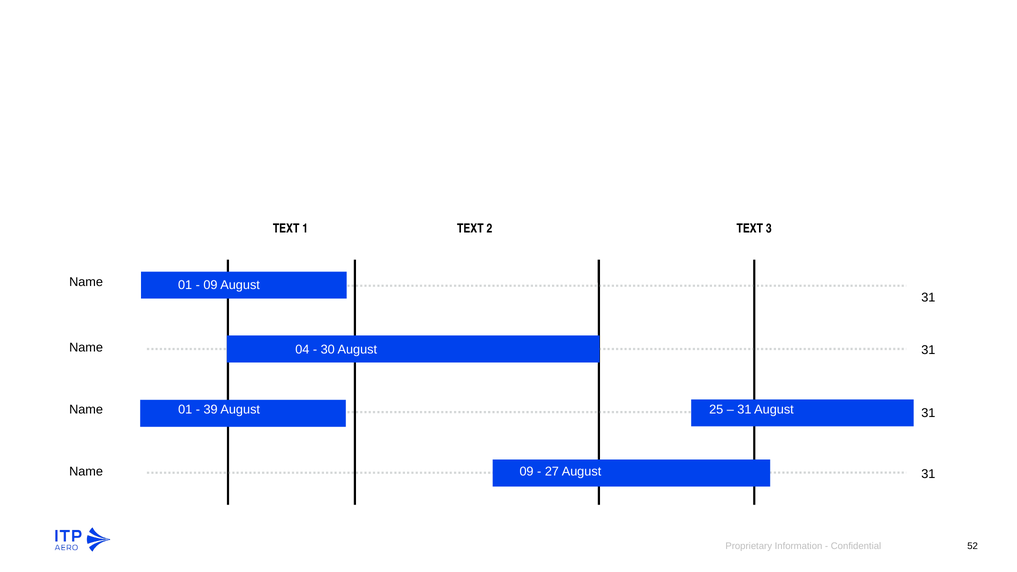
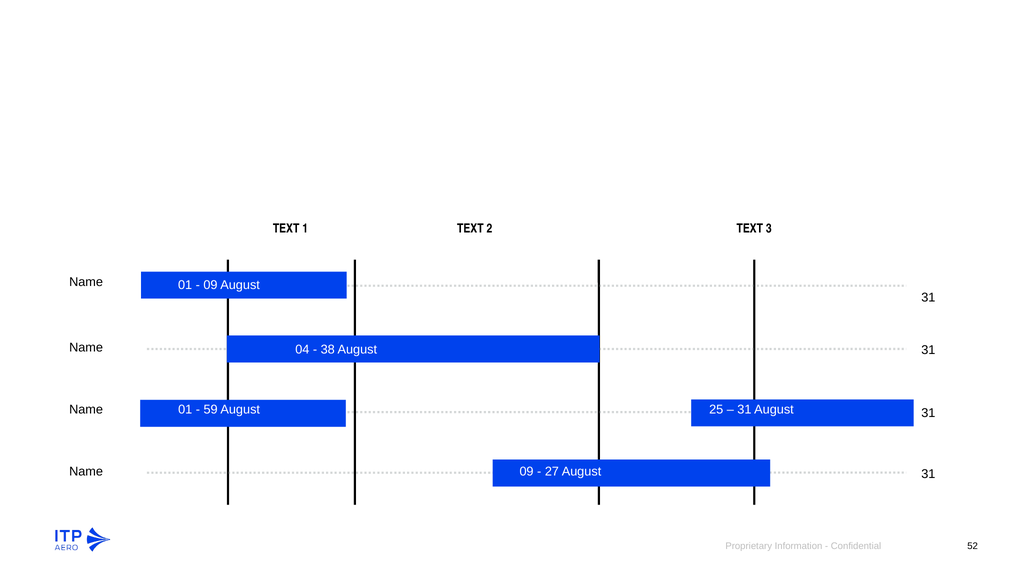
30: 30 -> 38 (328, 350)
39: 39 -> 59 (211, 410)
